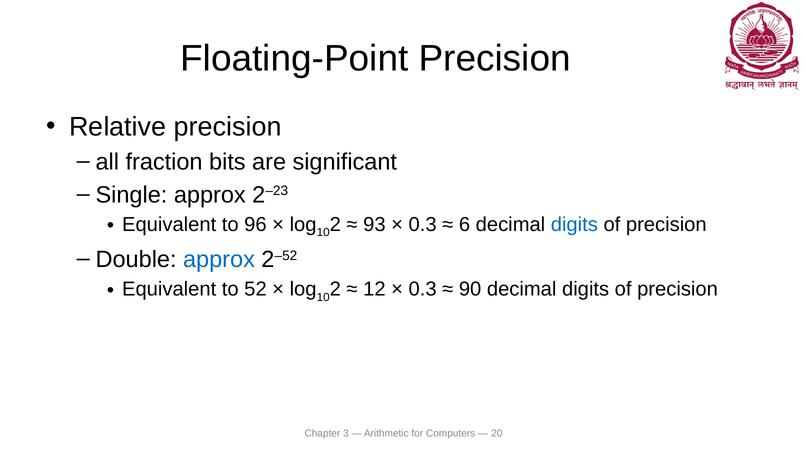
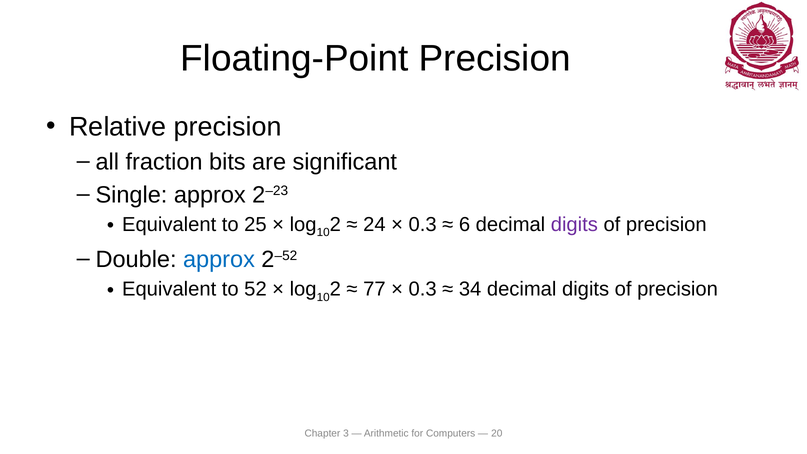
96: 96 -> 25 (255, 225)
93: 93 -> 24 (374, 225)
digits colour: blue -> purple (574, 225)
12: 12 -> 77 (374, 289)
90: 90 -> 34 (470, 289)
